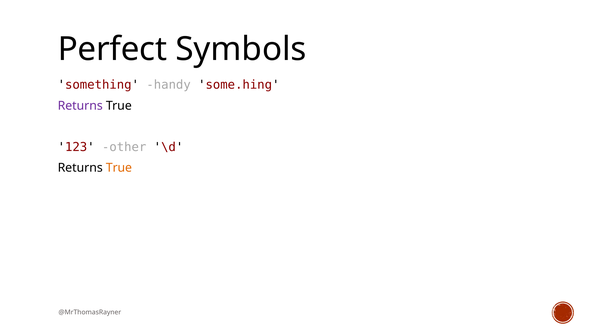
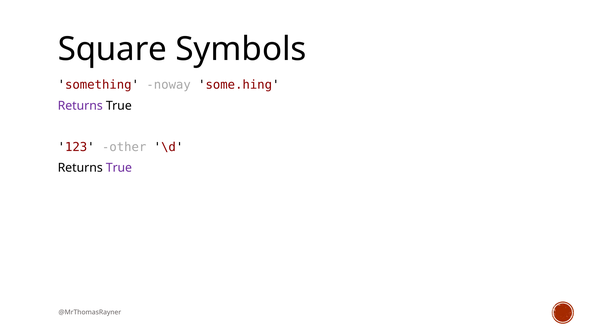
Perfect: Perfect -> Square (112, 49)
handy: handy -> noway (169, 85)
True colour: orange -> purple (119, 168)
